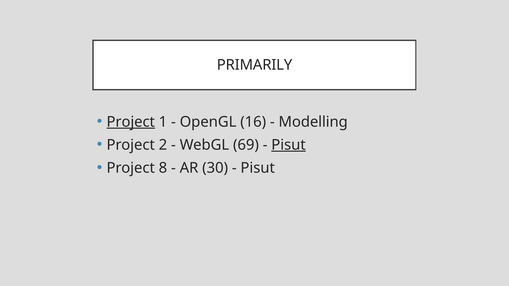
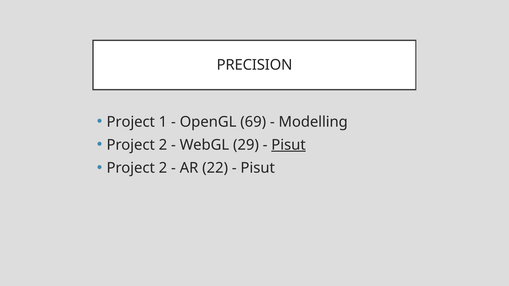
PRIMARILY: PRIMARILY -> PRECISION (255, 65)
Project underline: present -> none (131, 122)
16: 16 -> 69 (253, 122)
69: 69 -> 29 (246, 145)
8: 8 -> 2 (163, 168)
30: 30 -> 22 (215, 168)
